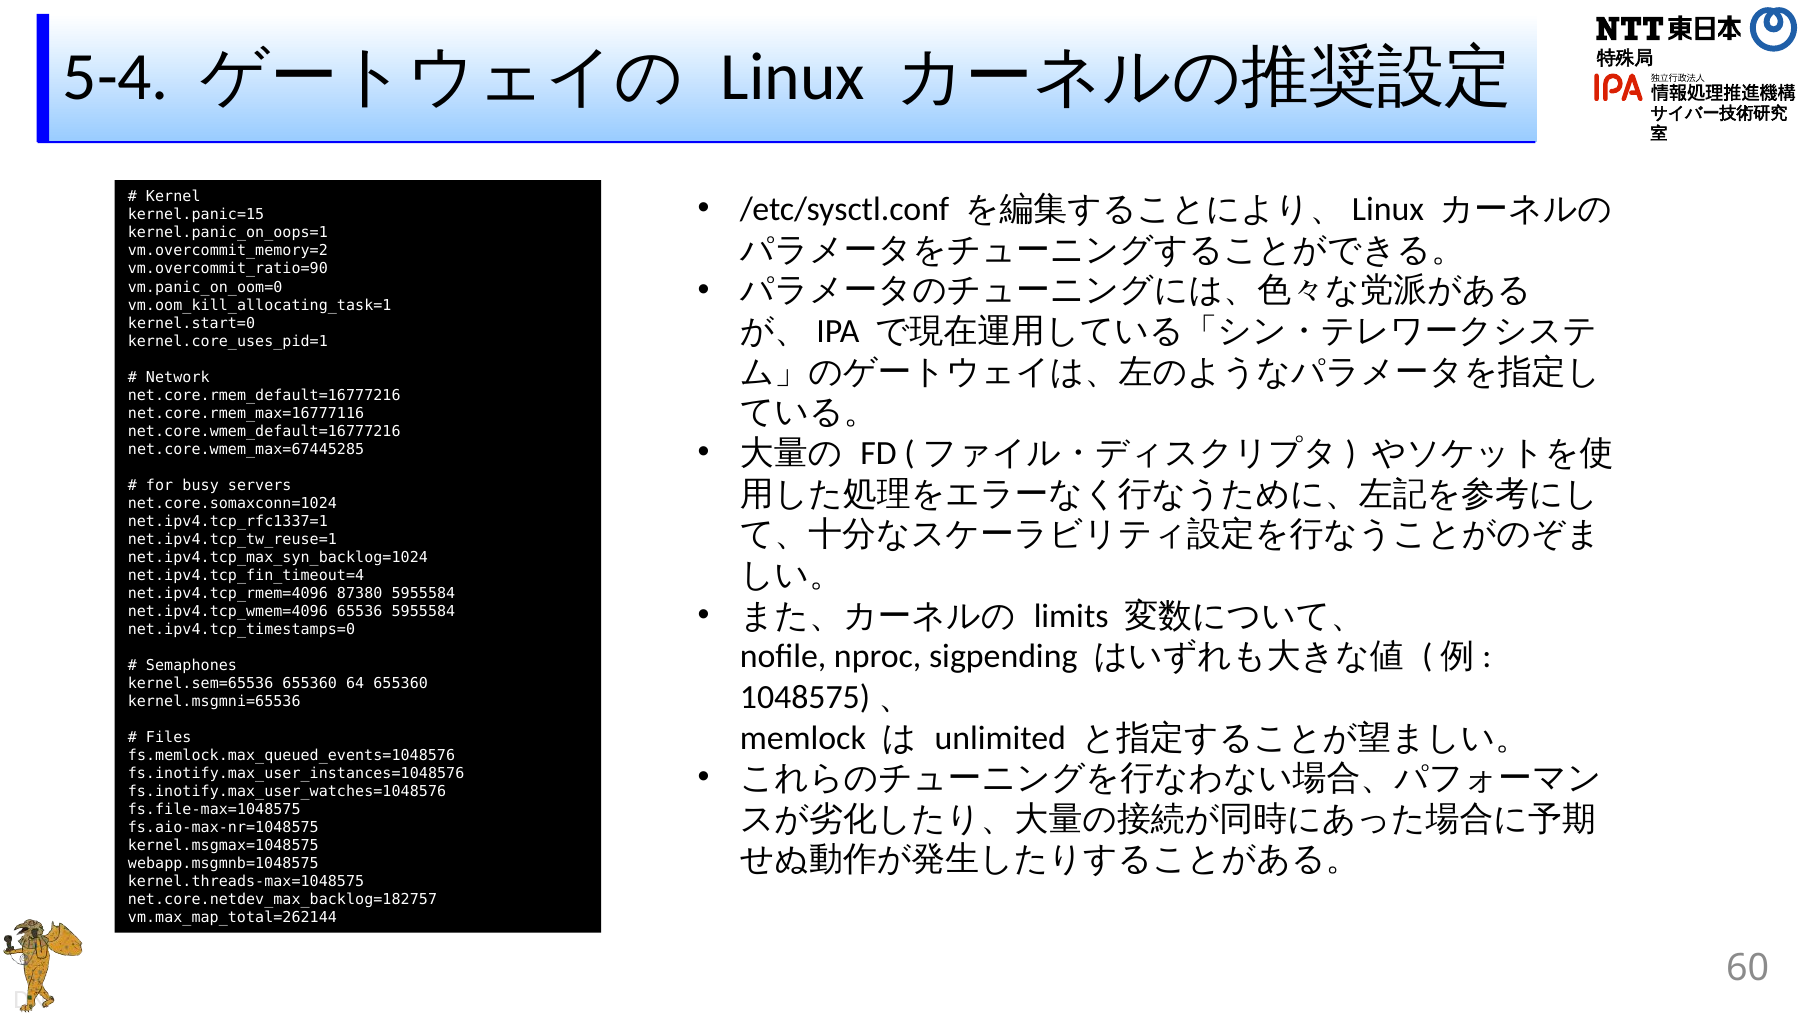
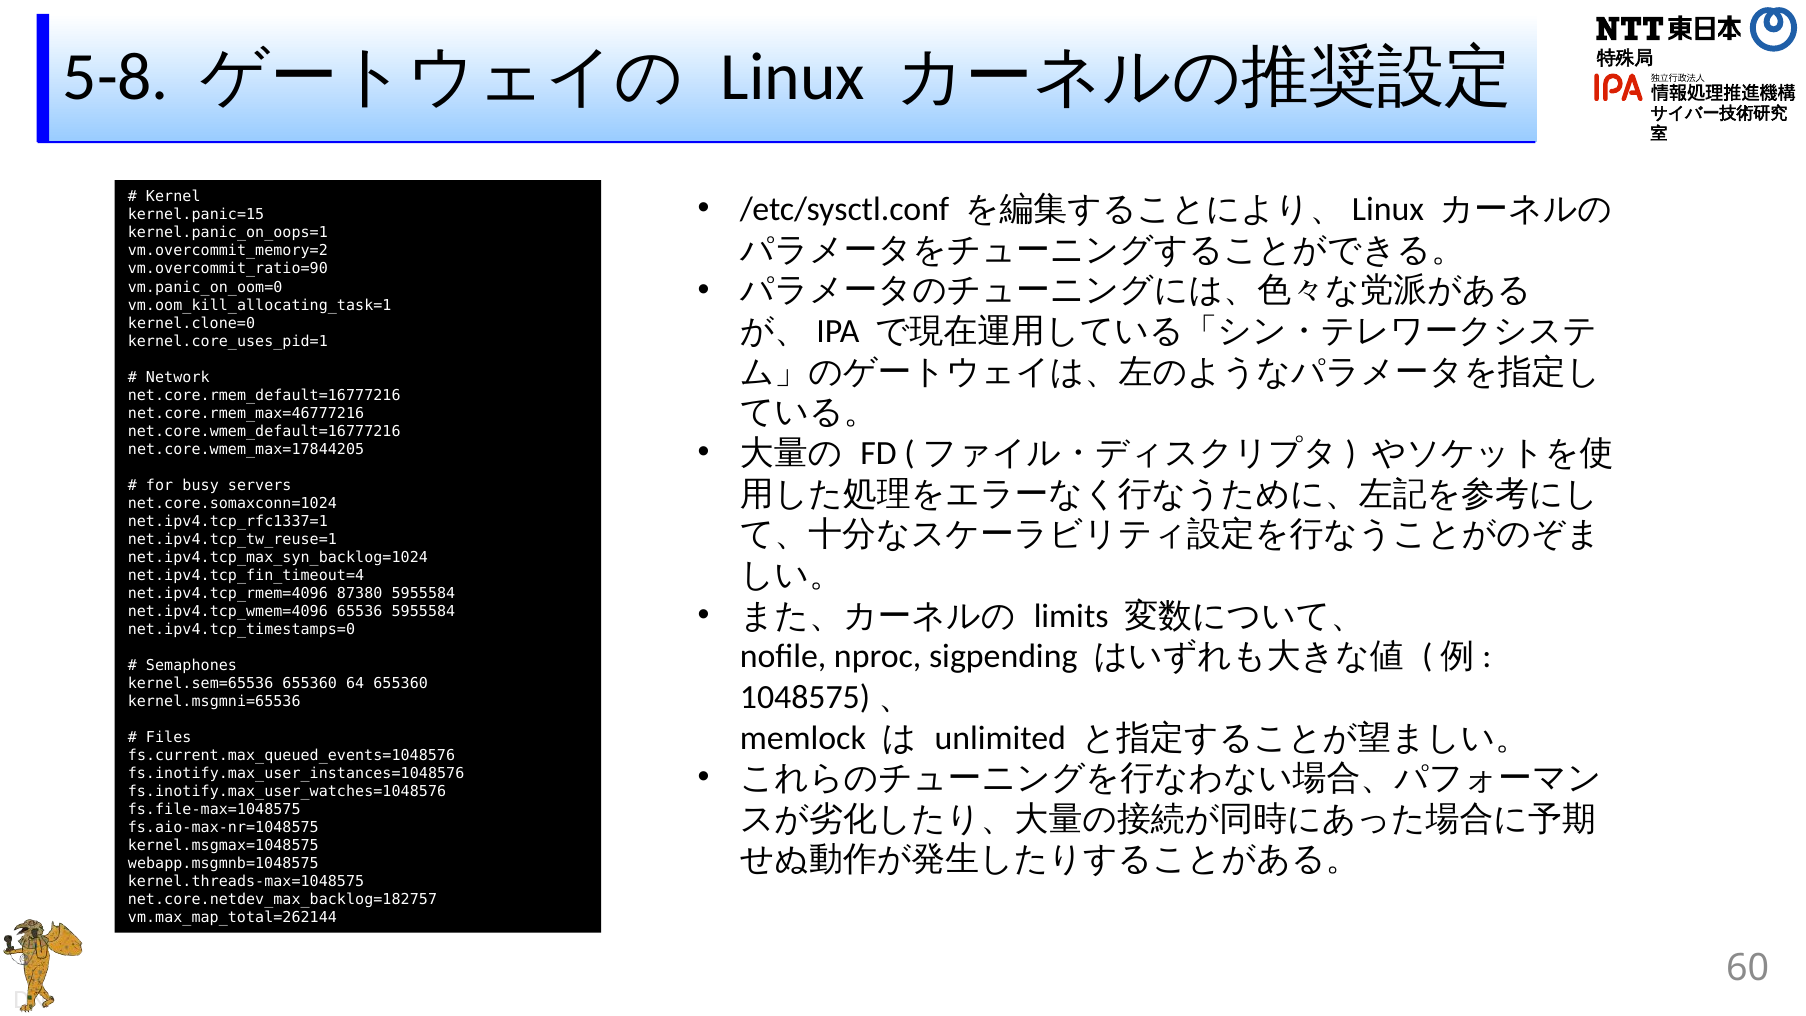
5-4: 5-4 -> 5-8 (116, 77)
kernel.start=0: kernel.start=0 -> kernel.clone=0 (192, 323)
net.core.rmem_max=16777116: net.core.rmem_max=16777116 -> net.core.rmem_max=46777216 (246, 413)
net.core.wmem_max=67445285: net.core.wmem_max=67445285 -> net.core.wmem_max=17844205 (246, 449)
fs.memlock.max_queued_events=1048576: fs.memlock.max_queued_events=1048576 -> fs.current.max_queued_events=1048576 (292, 756)
